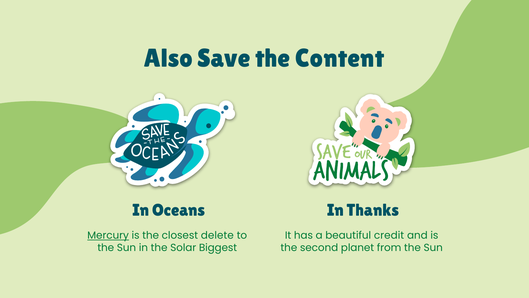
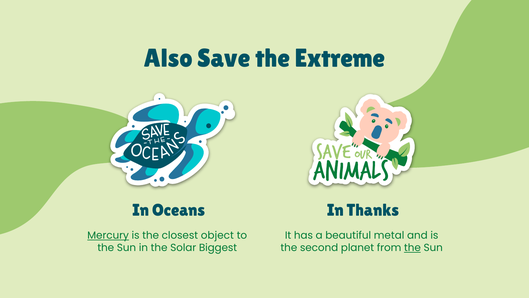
Content: Content -> Extreme (340, 58)
delete: delete -> object (217, 235)
credit: credit -> metal (389, 235)
the underline: none -> present (412, 248)
